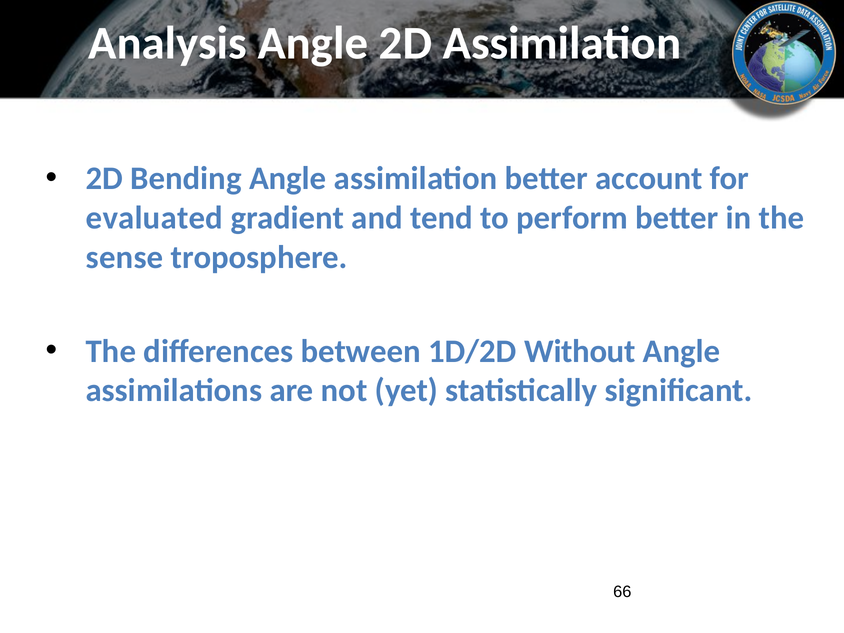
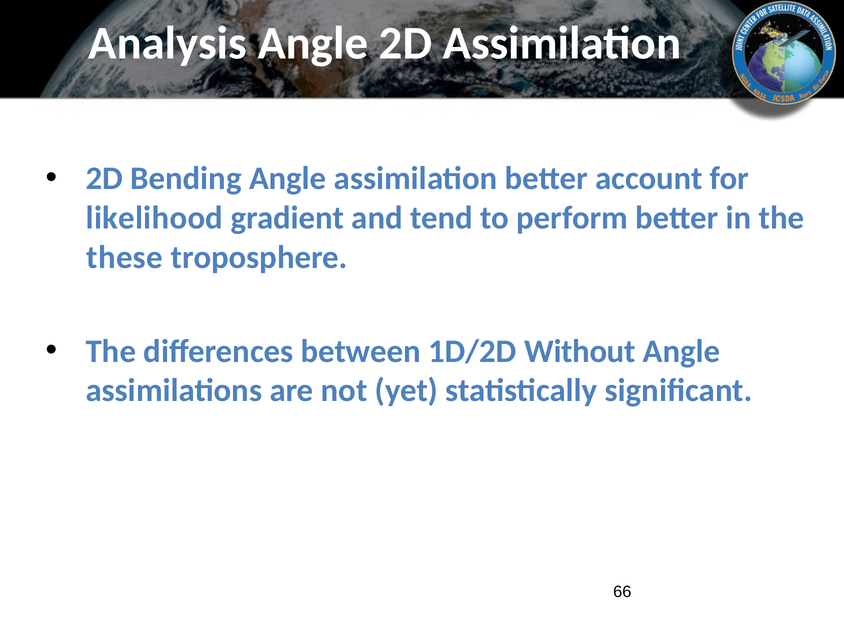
evaluated: evaluated -> likelihood (154, 218)
sense: sense -> these (125, 257)
